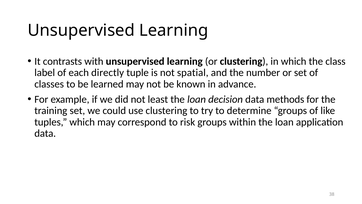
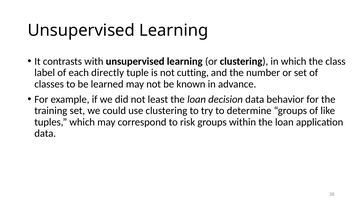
spatial: spatial -> cutting (193, 73)
methods: methods -> behavior (285, 99)
